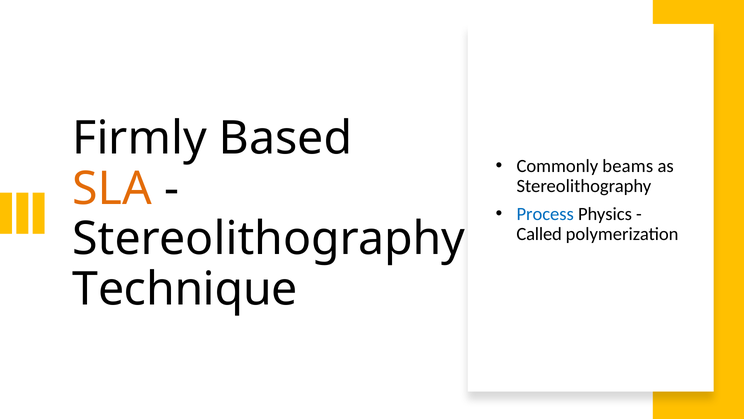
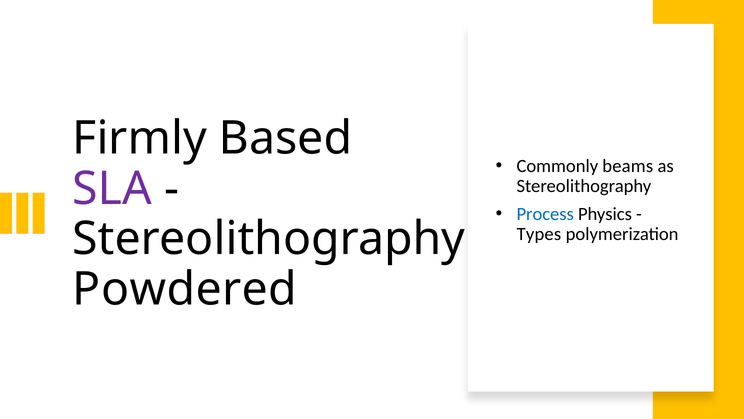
SLA colour: orange -> purple (112, 188)
Called: Called -> Types (539, 234)
Technique: Technique -> Powdered (185, 289)
